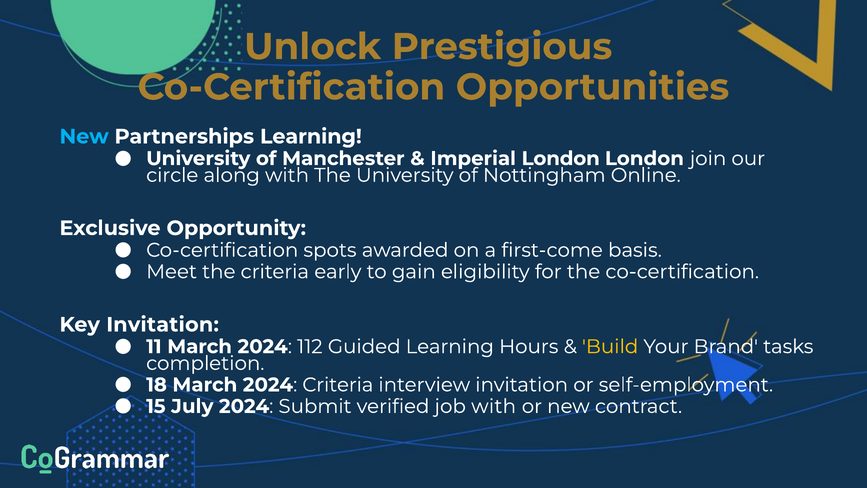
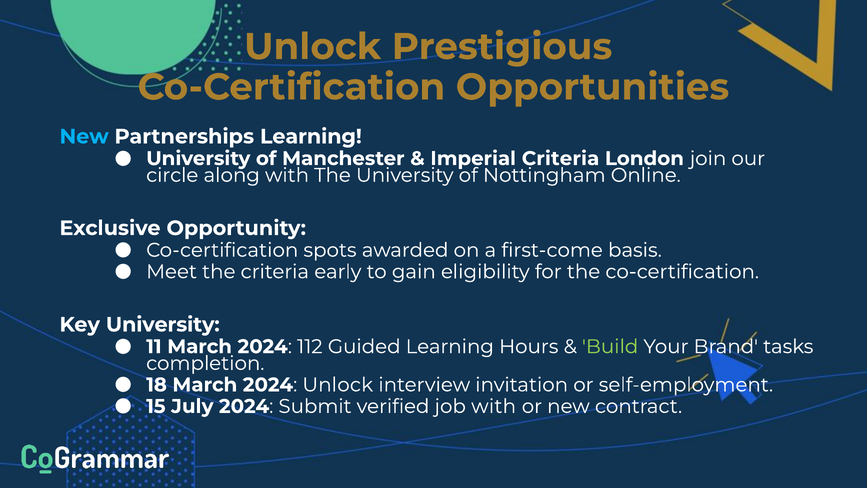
Imperial London: London -> Criteria (561, 158)
Key Invitation: Invitation -> University (163, 324)
Build colour: yellow -> light green (610, 346)
2024 Criteria: Criteria -> Unlock (338, 385)
